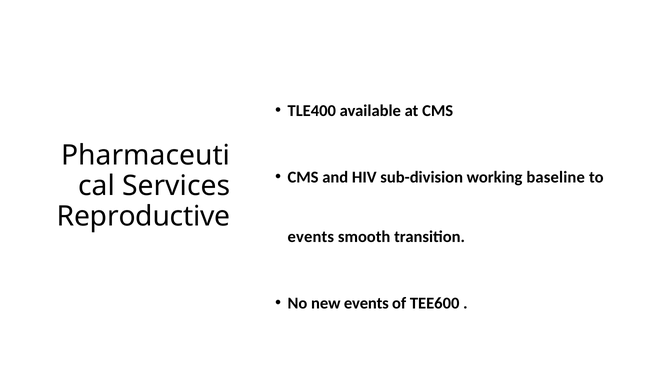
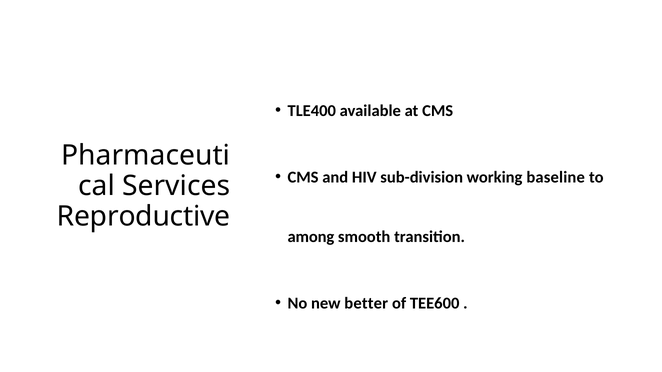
events: events -> among (311, 237)
new events: events -> better (366, 303)
